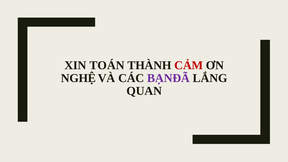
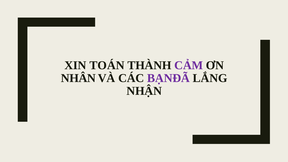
CẢM colour: red -> purple (189, 65)
NGHỆ: NGHỆ -> NHÂN (78, 78)
QUAN: QUAN -> NHẬN (144, 91)
